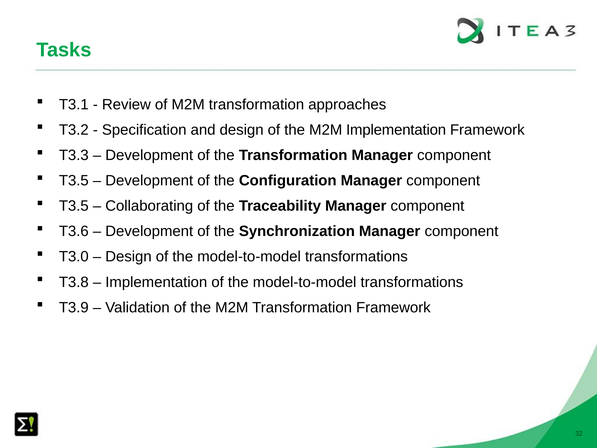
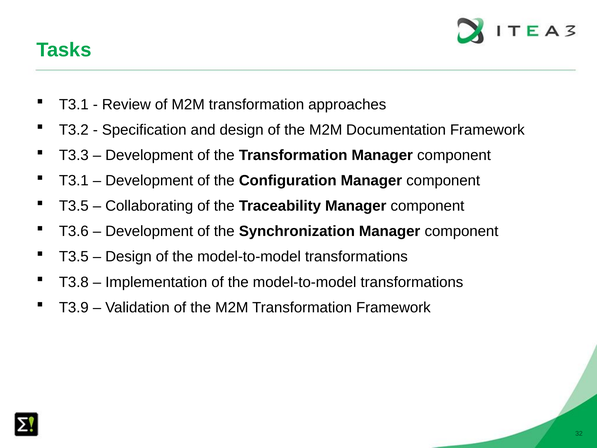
M2M Implementation: Implementation -> Documentation (396, 130)
T3.5: T3.5 -> T3.1 (74, 180)
T3.0: T3.0 -> T3.5 (74, 257)
